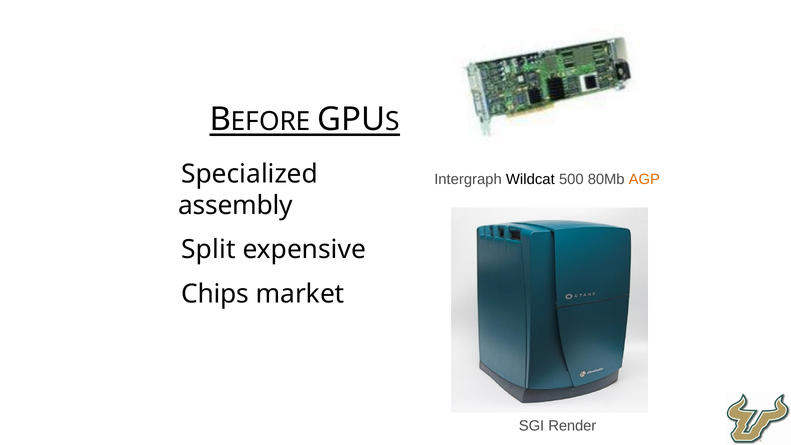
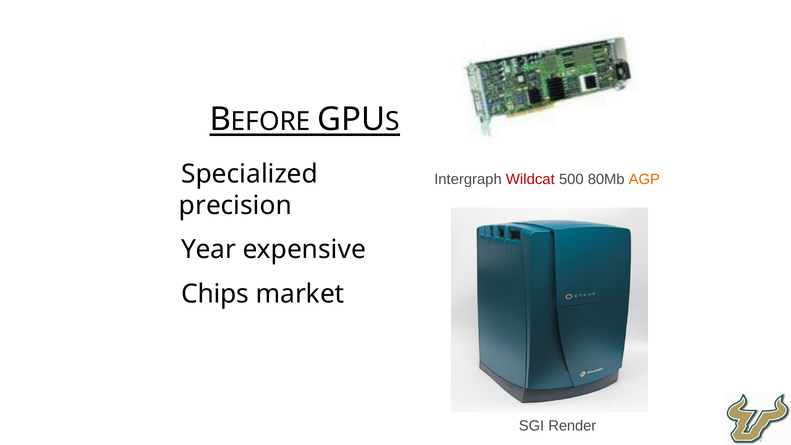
Wildcat colour: black -> red (530, 179)
assembly: assembly -> precision (235, 206)
Split: Split -> Year (209, 250)
